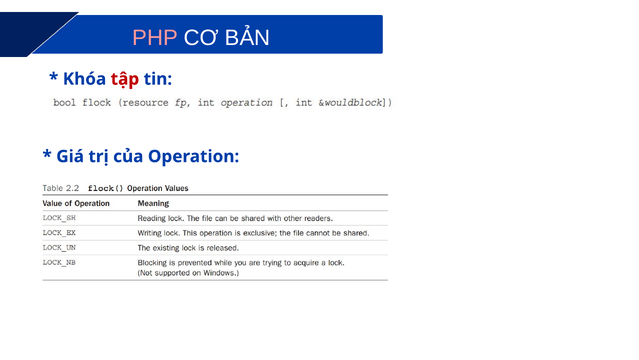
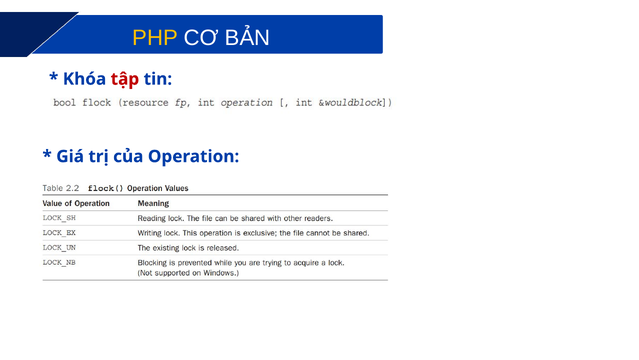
PHP colour: pink -> yellow (155, 38)
